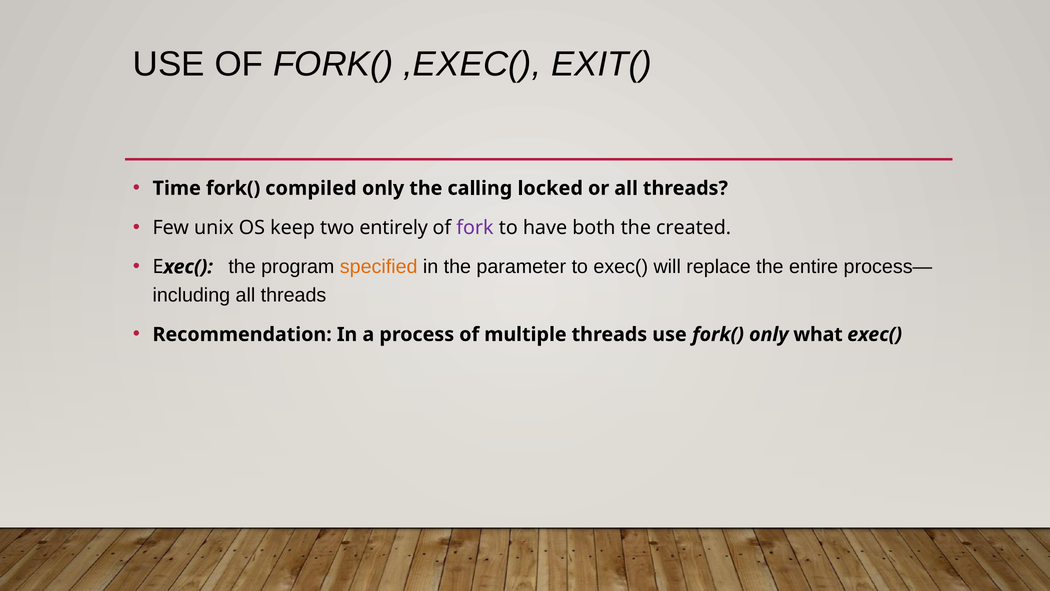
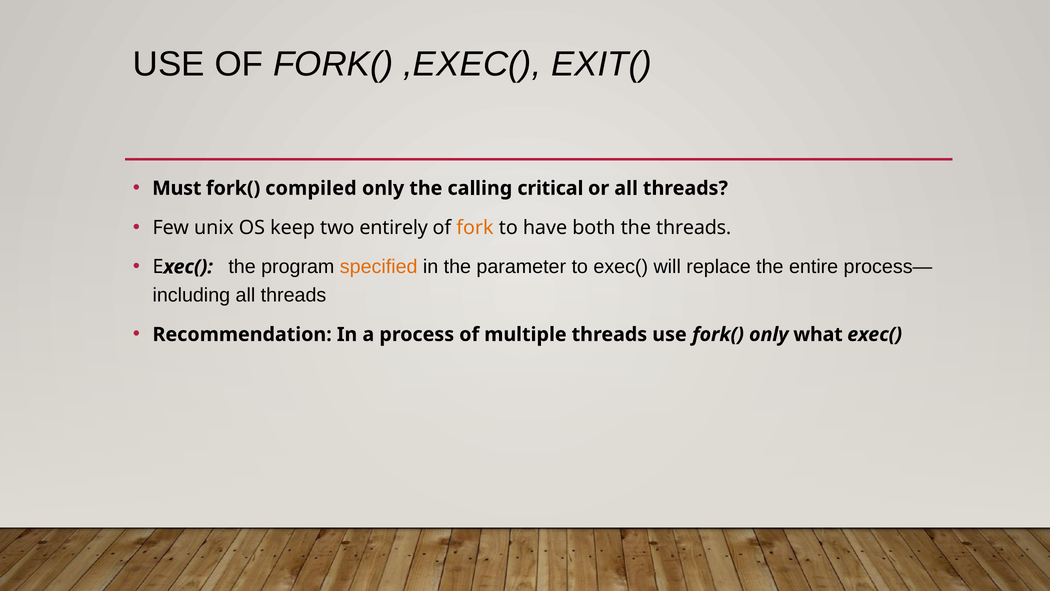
Time: Time -> Must (177, 188)
locked: locked -> critical (550, 188)
fork colour: purple -> orange (475, 227)
the created: created -> threads (694, 227)
